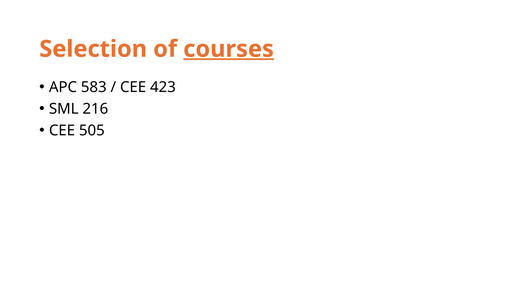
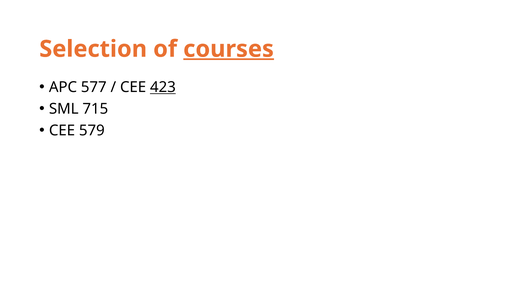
583: 583 -> 577 (94, 87)
423 underline: none -> present (163, 87)
216: 216 -> 715 (95, 109)
505: 505 -> 579 (92, 130)
